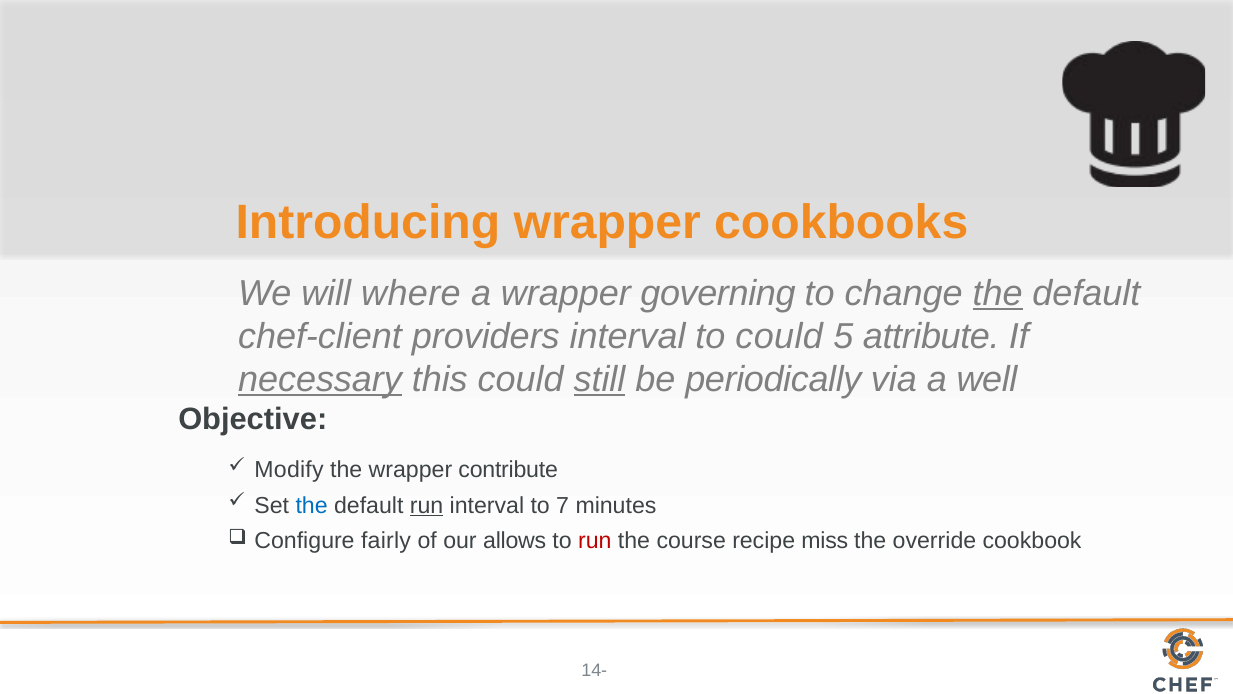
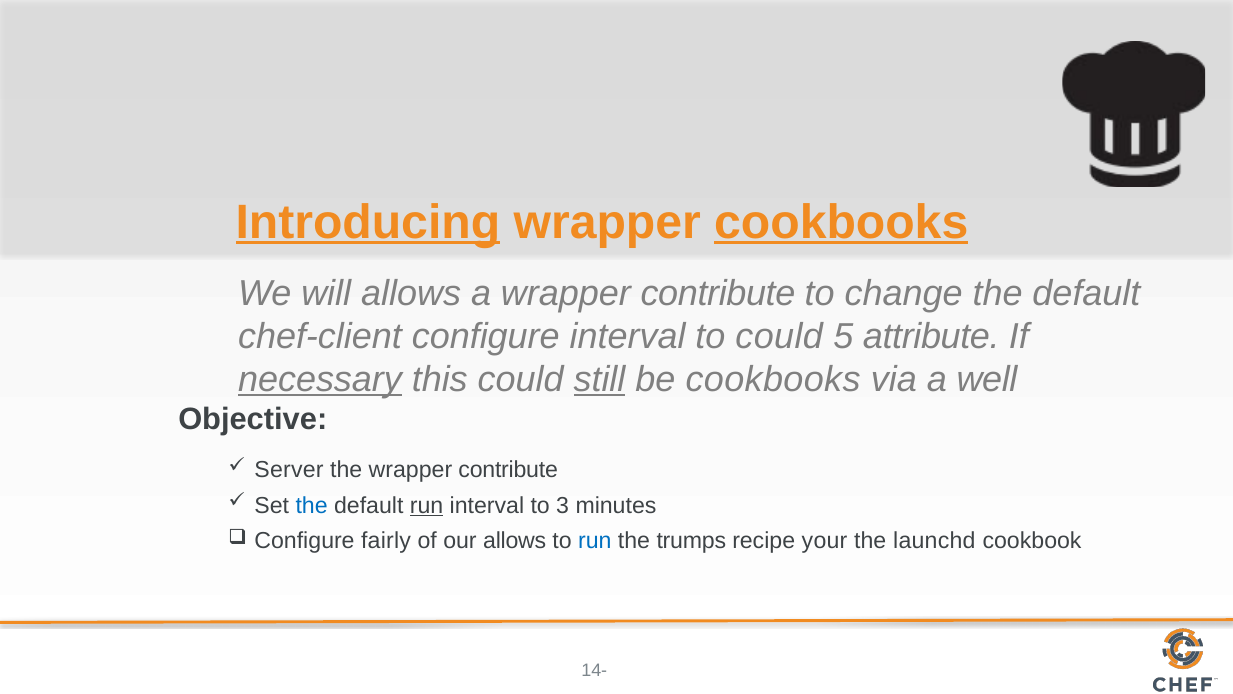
Introducing underline: none -> present (368, 222)
cookbooks underline: none -> present (841, 222)
will where: where -> allows (411, 293)
a wrapper governing: governing -> contribute (718, 293)
the underline: present -> none (998, 293)
chef-client providers: providers -> configure (486, 336)
be periodically: periodically -> cookbooks (773, 379)
Modify: Modify -> Server (289, 470)
7: 7 -> 3 (563, 505)
run colour: red -> blue (595, 541)
course: course -> trumps (691, 541)
miss: miss -> your (825, 541)
override: override -> launchd (934, 541)
